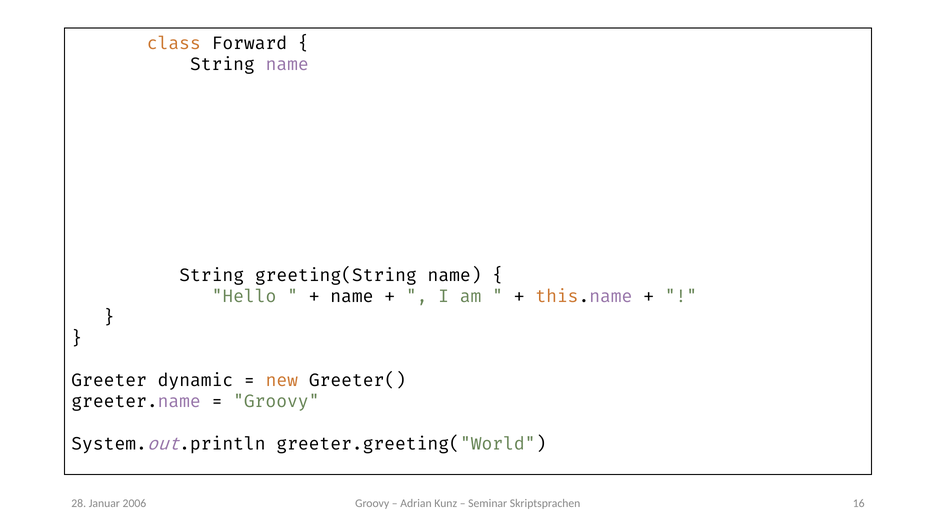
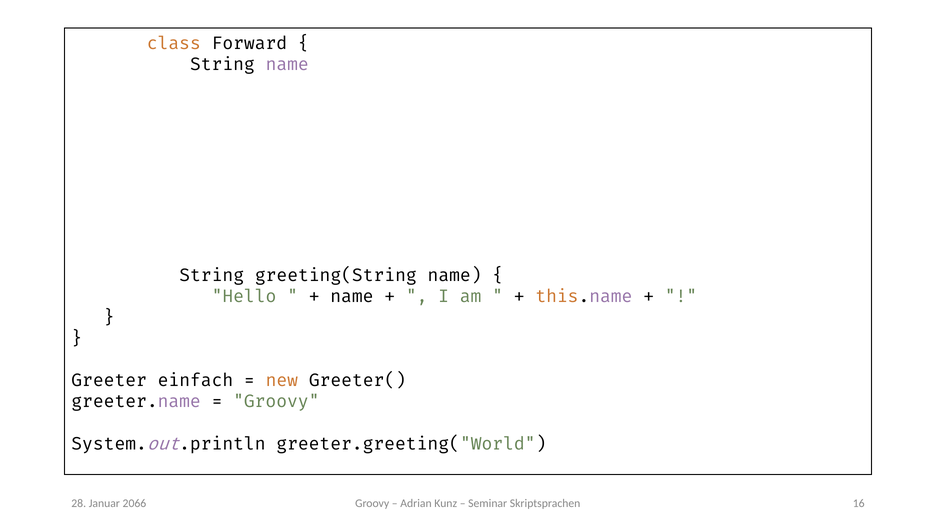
dynamic: dynamic -> einfach (195, 380)
2006: 2006 -> 2066 (134, 503)
